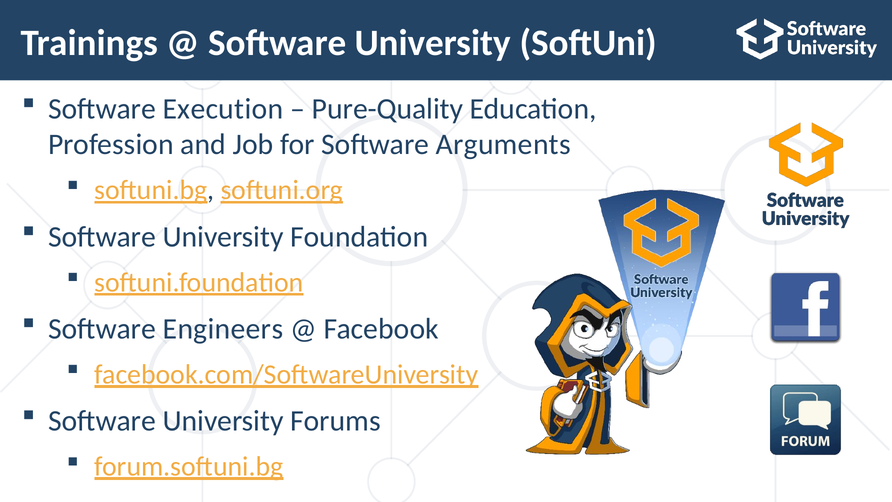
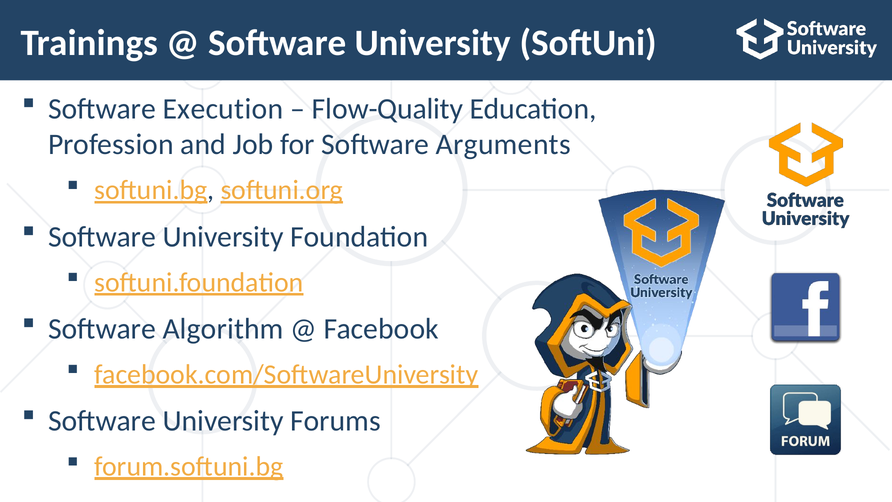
Pure-Quality: Pure-Quality -> Flow-Quality (388, 109)
Engineers: Engineers -> Algorithm (223, 329)
